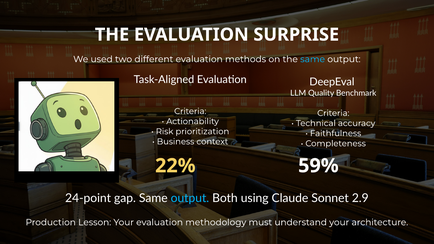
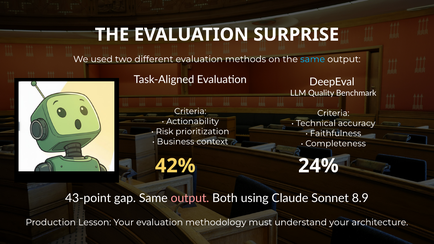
22%: 22% -> 42% (175, 166)
59%: 59% -> 24% (318, 166)
24-point: 24-point -> 43-point (88, 198)
output colour: light blue -> pink (190, 198)
2.9: 2.9 -> 8.9 (360, 198)
